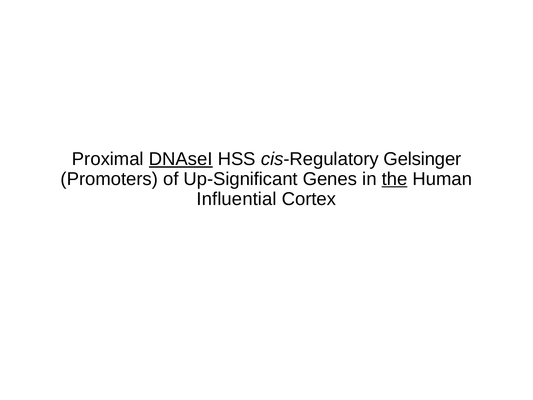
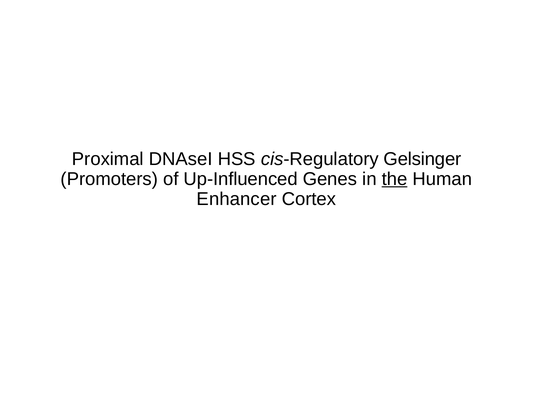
DNAseI underline: present -> none (181, 159)
Up-Significant: Up-Significant -> Up-Influenced (241, 179)
Influential: Influential -> Enhancer (237, 199)
